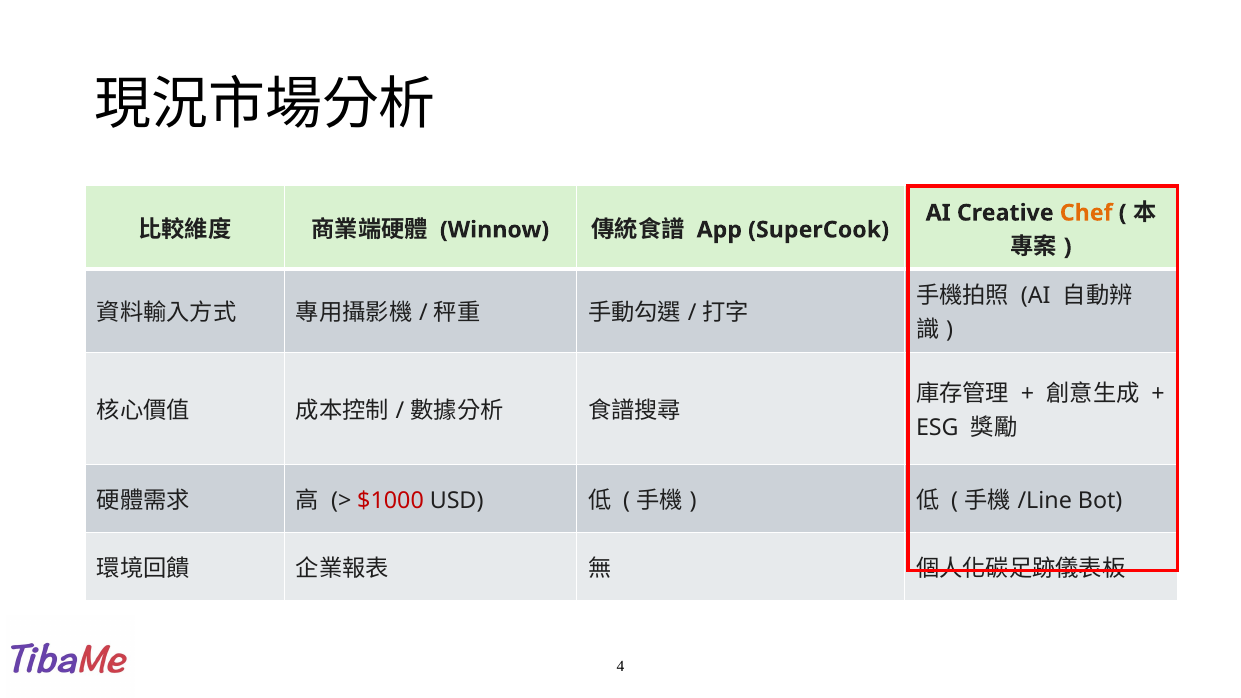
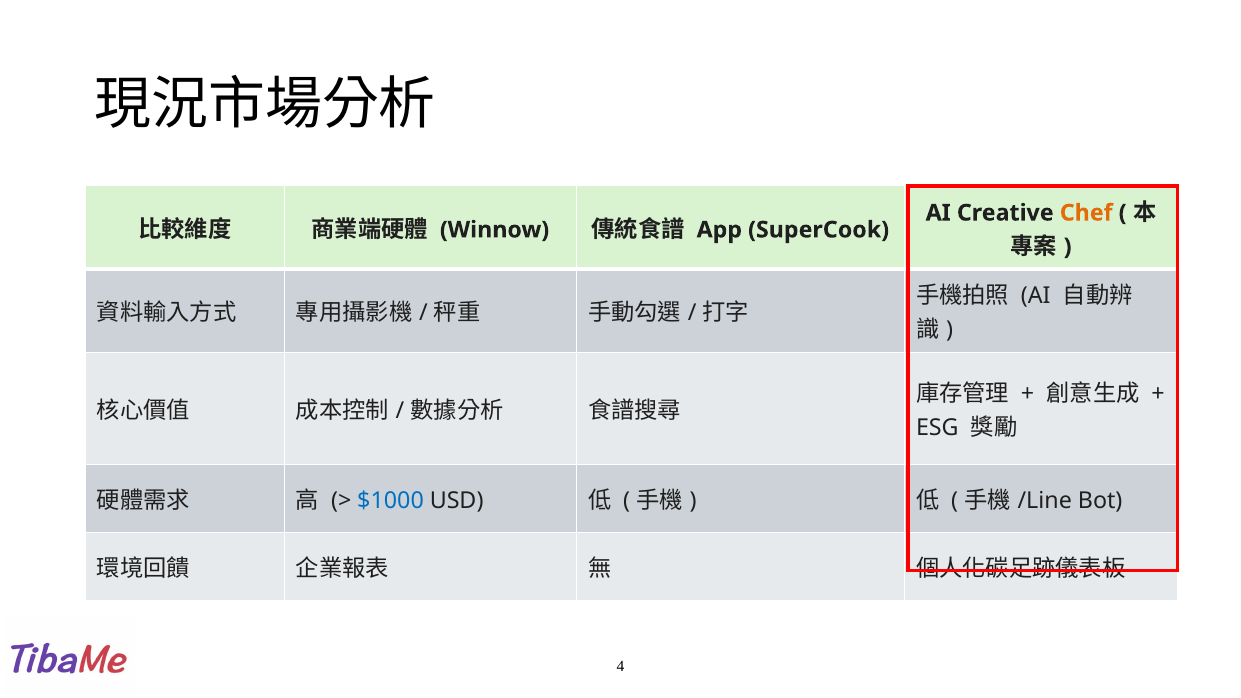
$1000 colour: red -> blue (391, 501)
